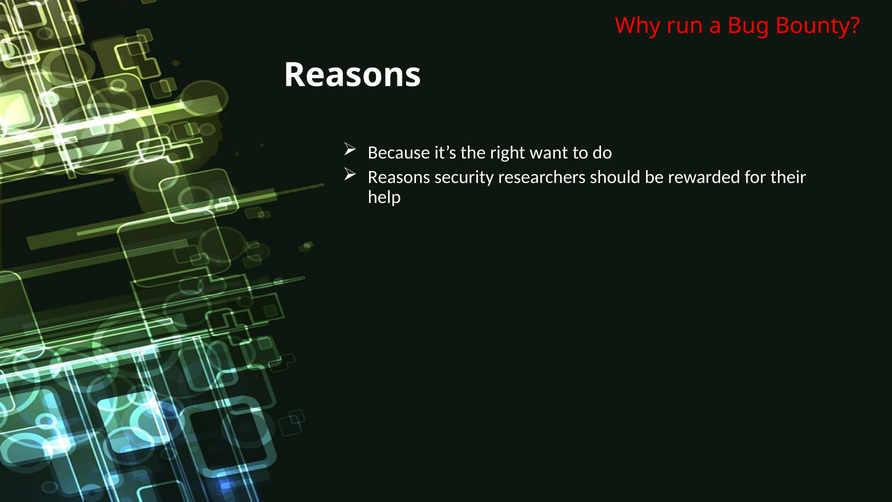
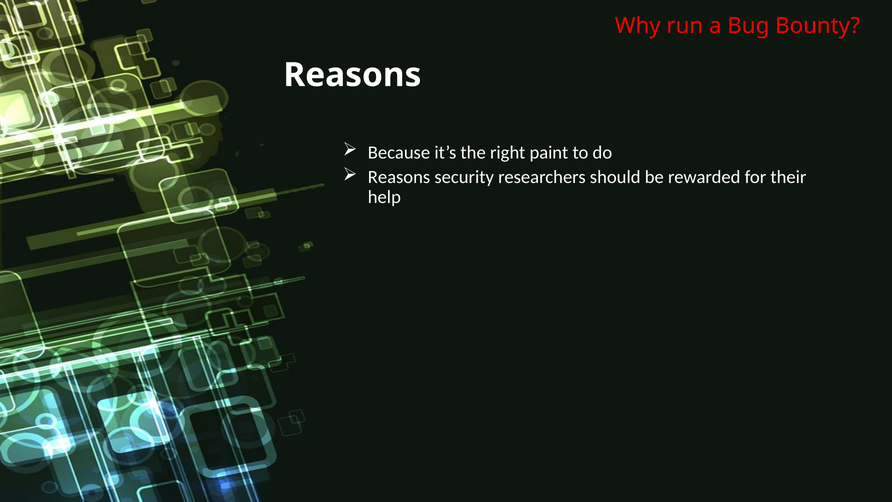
want: want -> paint (549, 152)
